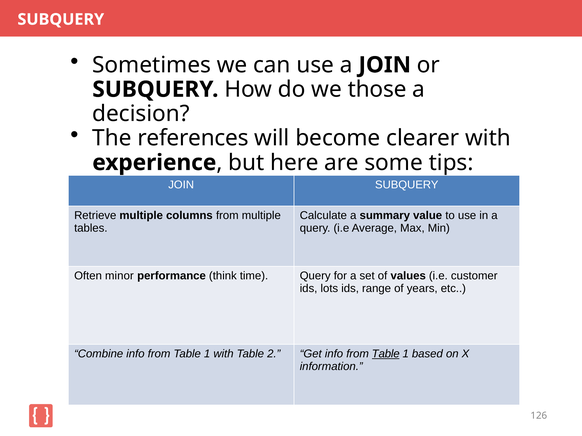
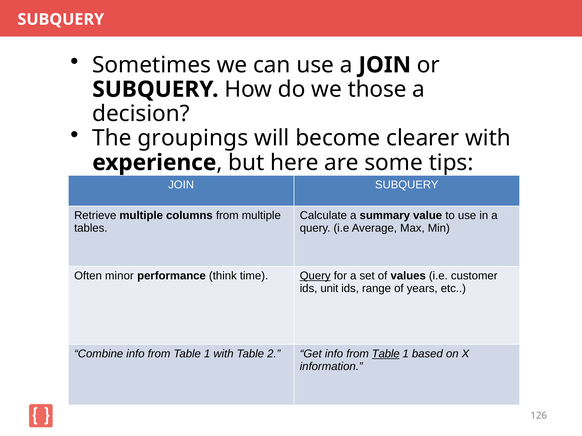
references: references -> groupings (193, 138)
Query underline: none -> present (315, 276)
lots: lots -> unit (329, 289)
